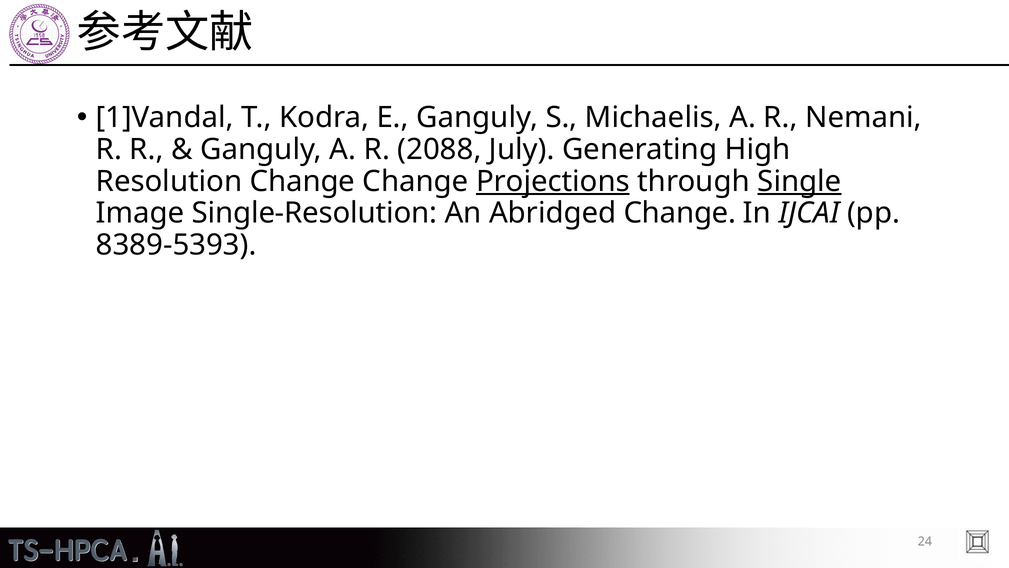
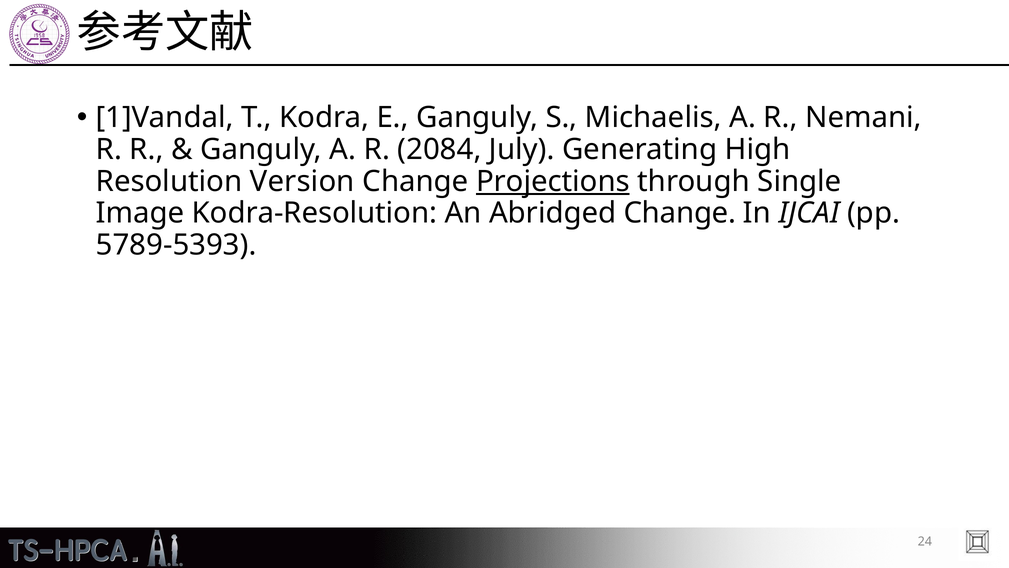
2088: 2088 -> 2084 (439, 149)
Resolution Change: Change -> Version (302, 181)
Single underline: present -> none (799, 181)
Single-Resolution: Single-Resolution -> Kodra-Resolution (314, 213)
8389-5393: 8389-5393 -> 5789-5393 (176, 245)
